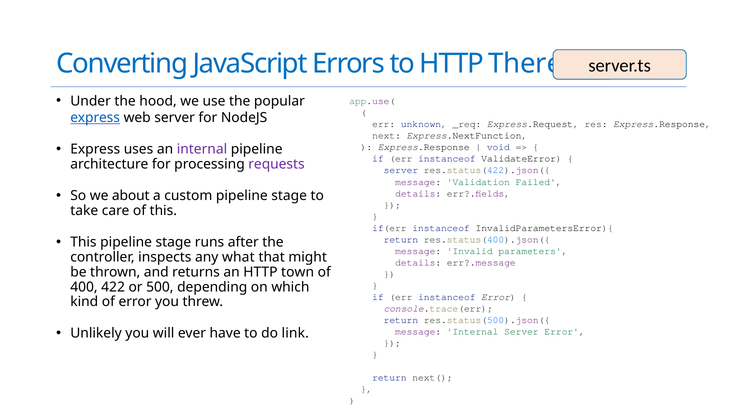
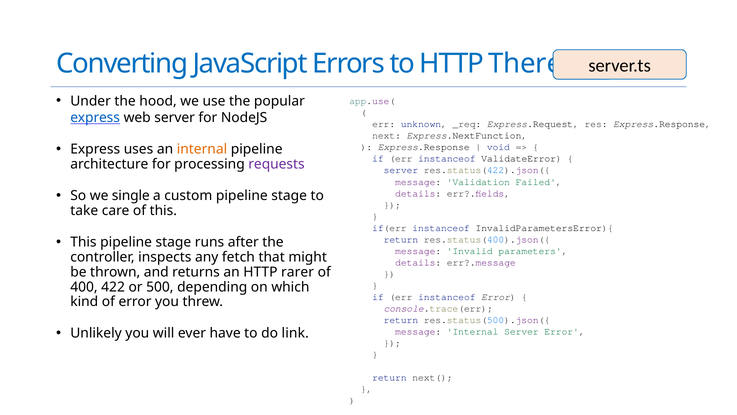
internal colour: purple -> orange (202, 149)
about: about -> single (131, 196)
what: what -> fetch (238, 257)
town: town -> rarer (298, 272)
